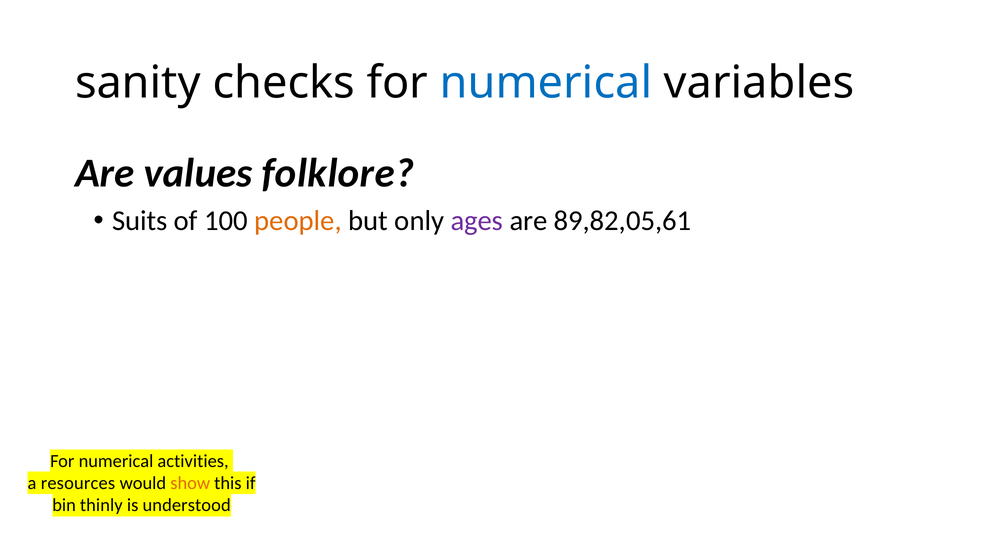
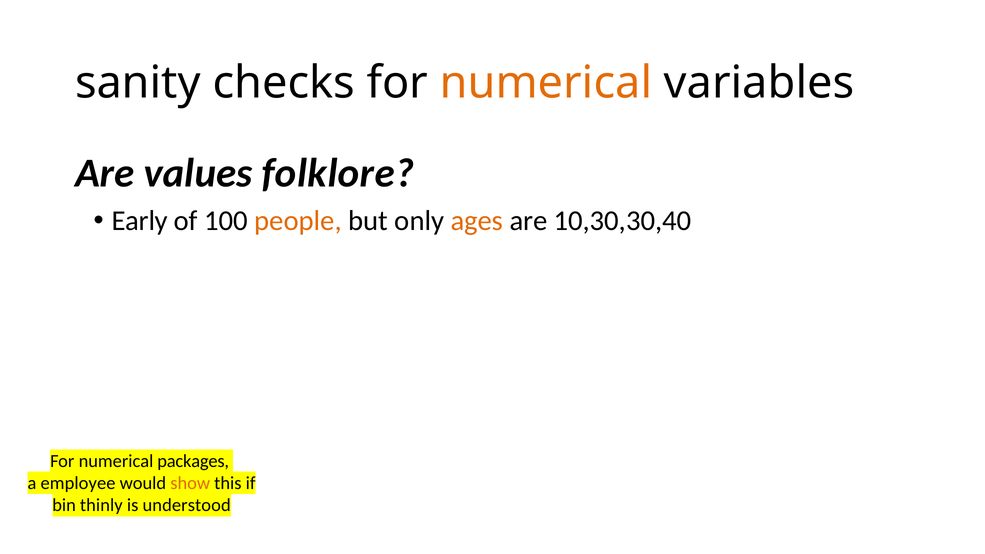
numerical colour: blue -> orange (546, 83)
Suits: Suits -> Early (140, 221)
ages colour: purple -> orange (477, 221)
89,82,05,61: 89,82,05,61 -> 10,30,30,40 (623, 221)
activities: activities -> packages (193, 461)
resources: resources -> employee (78, 483)
